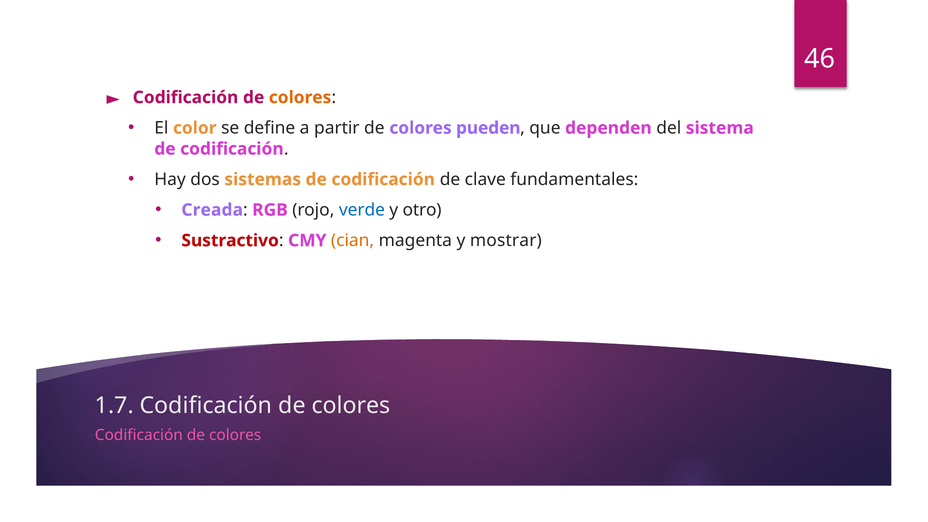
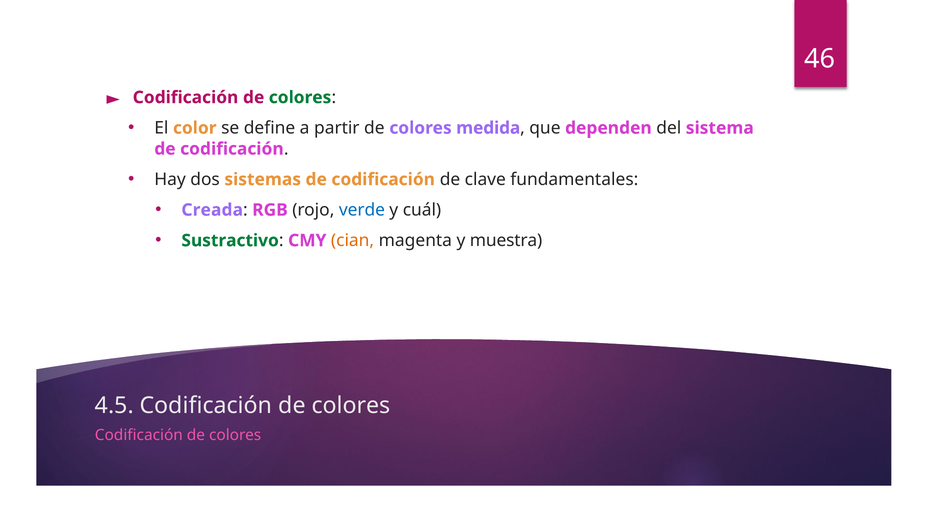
colores colour: orange -> green (300, 97)
pueden: pueden -> medida (488, 128)
otro: otro -> cuál (422, 210)
Sustractivo colour: red -> green (230, 241)
mostrar: mostrar -> muestra (506, 241)
1.7: 1.7 -> 4.5 (114, 406)
